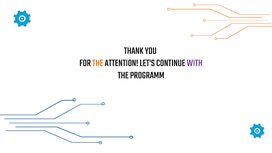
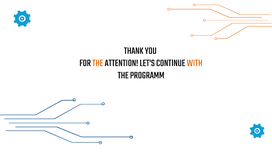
WITH colour: purple -> orange (195, 63)
